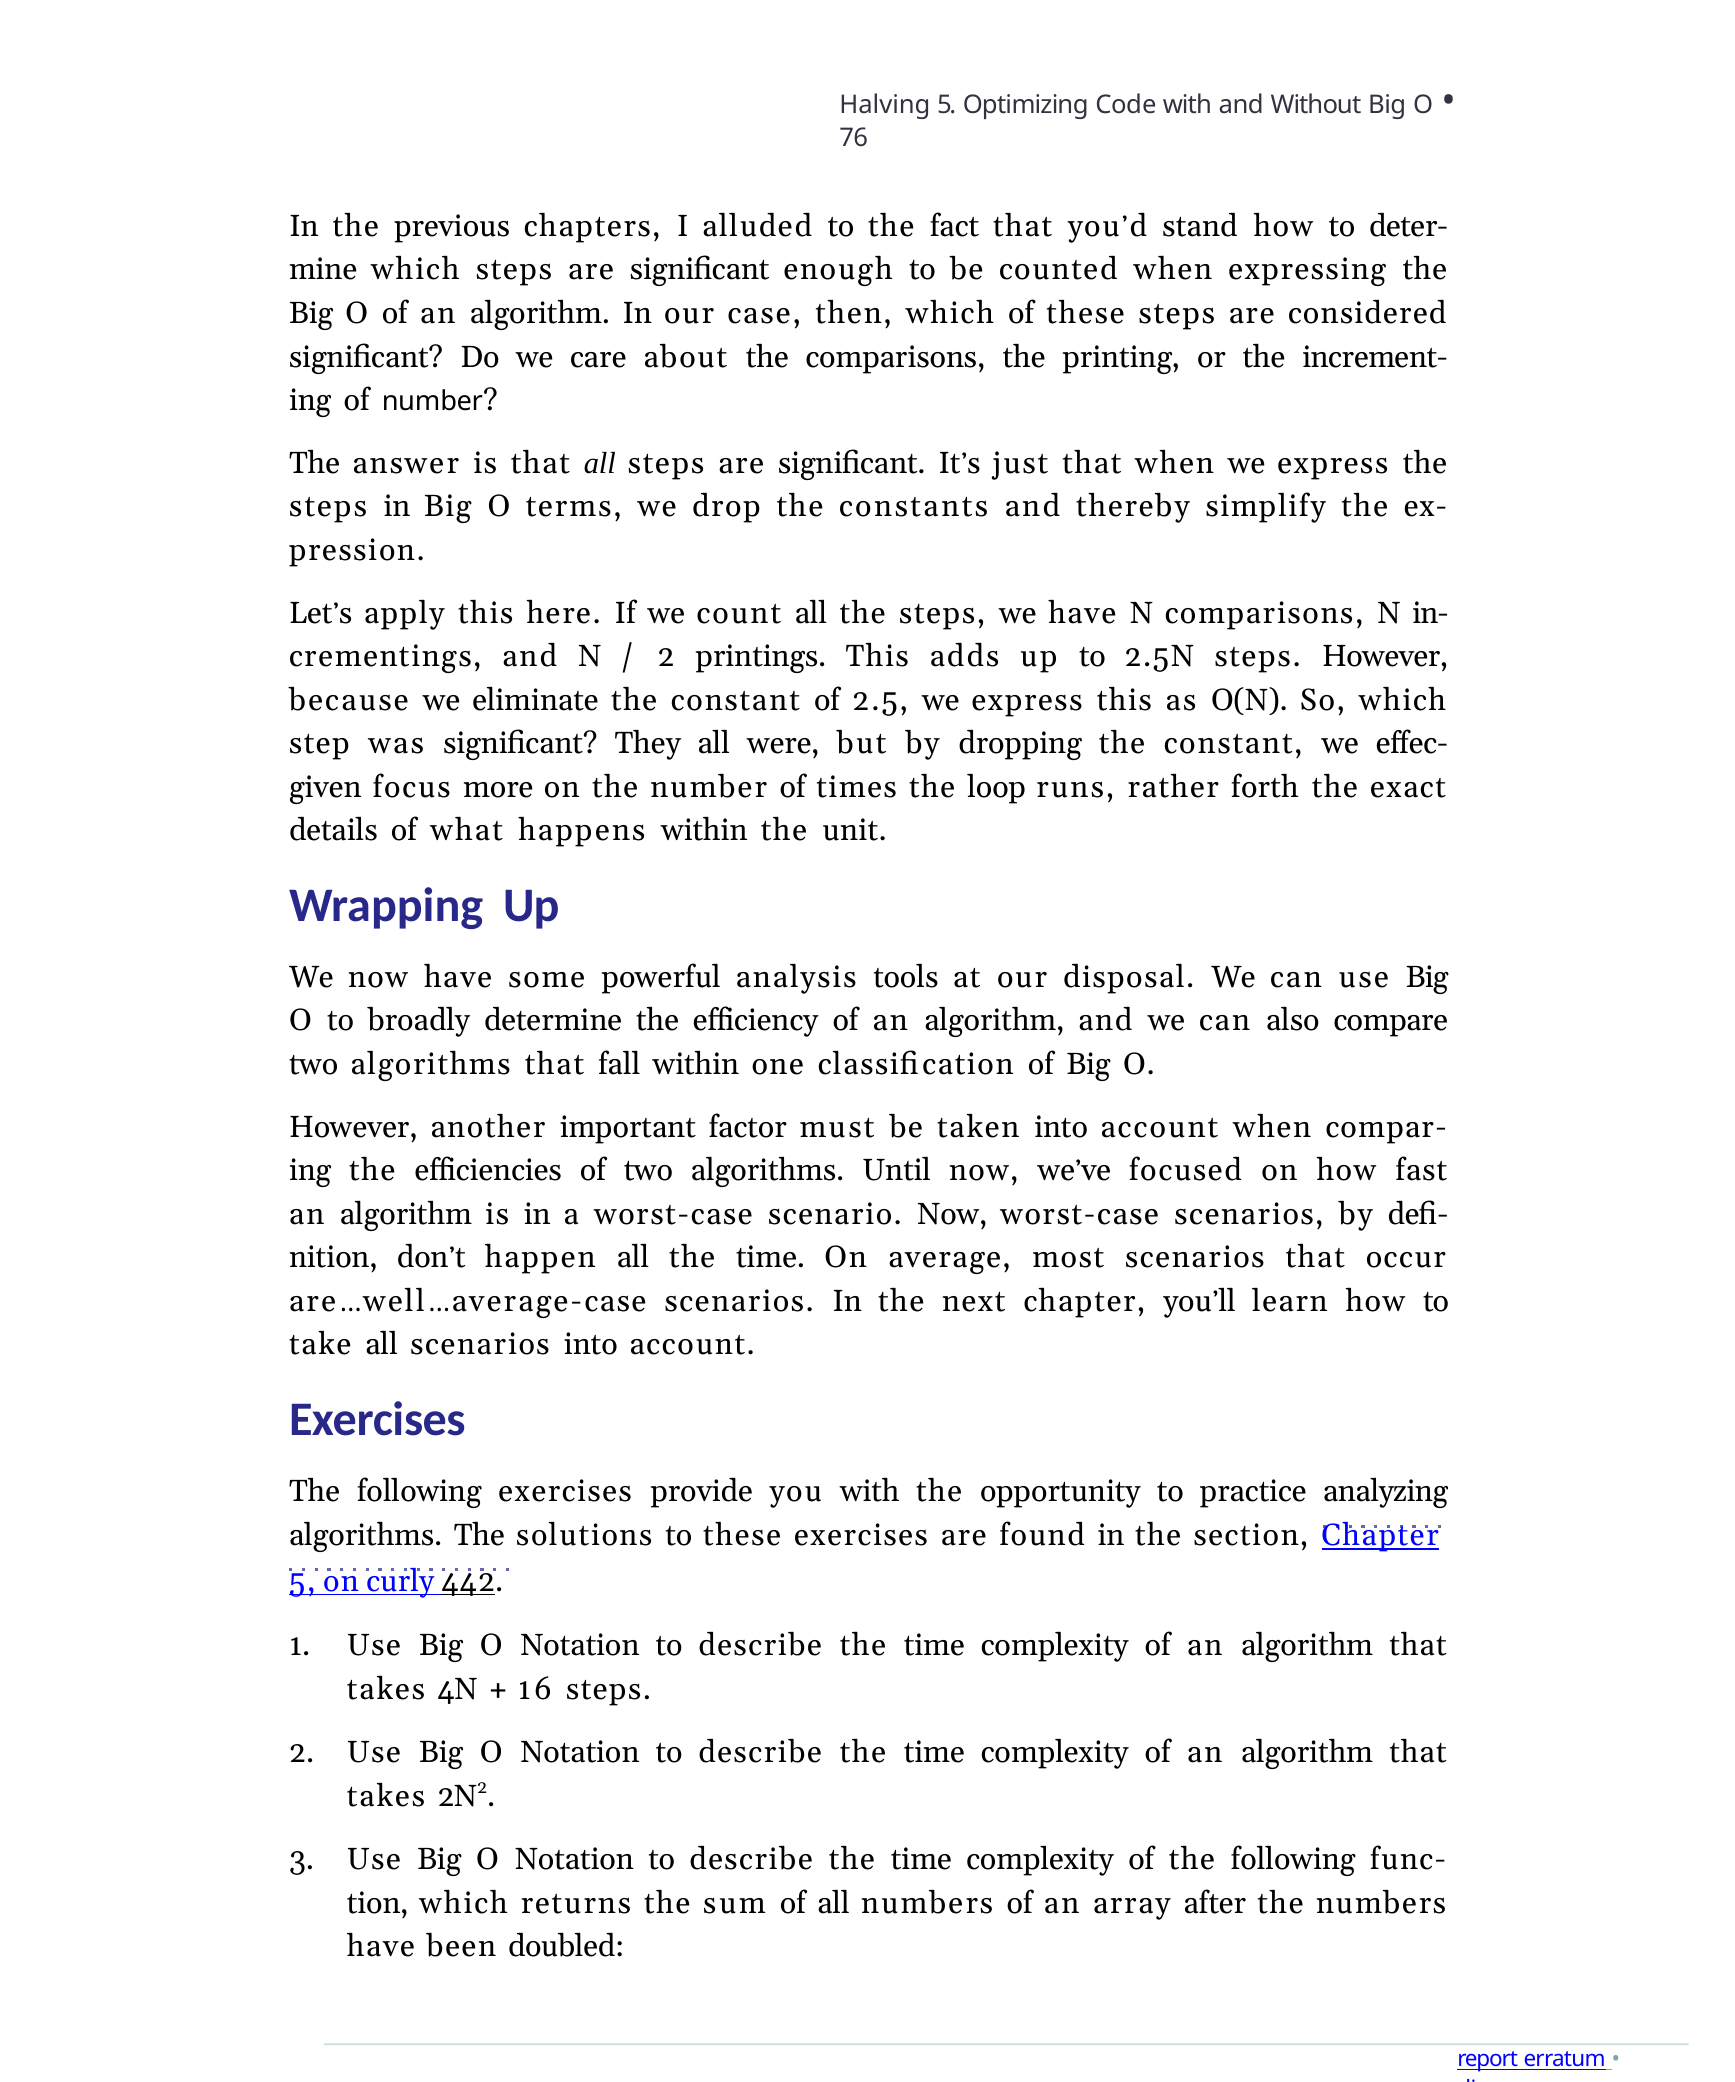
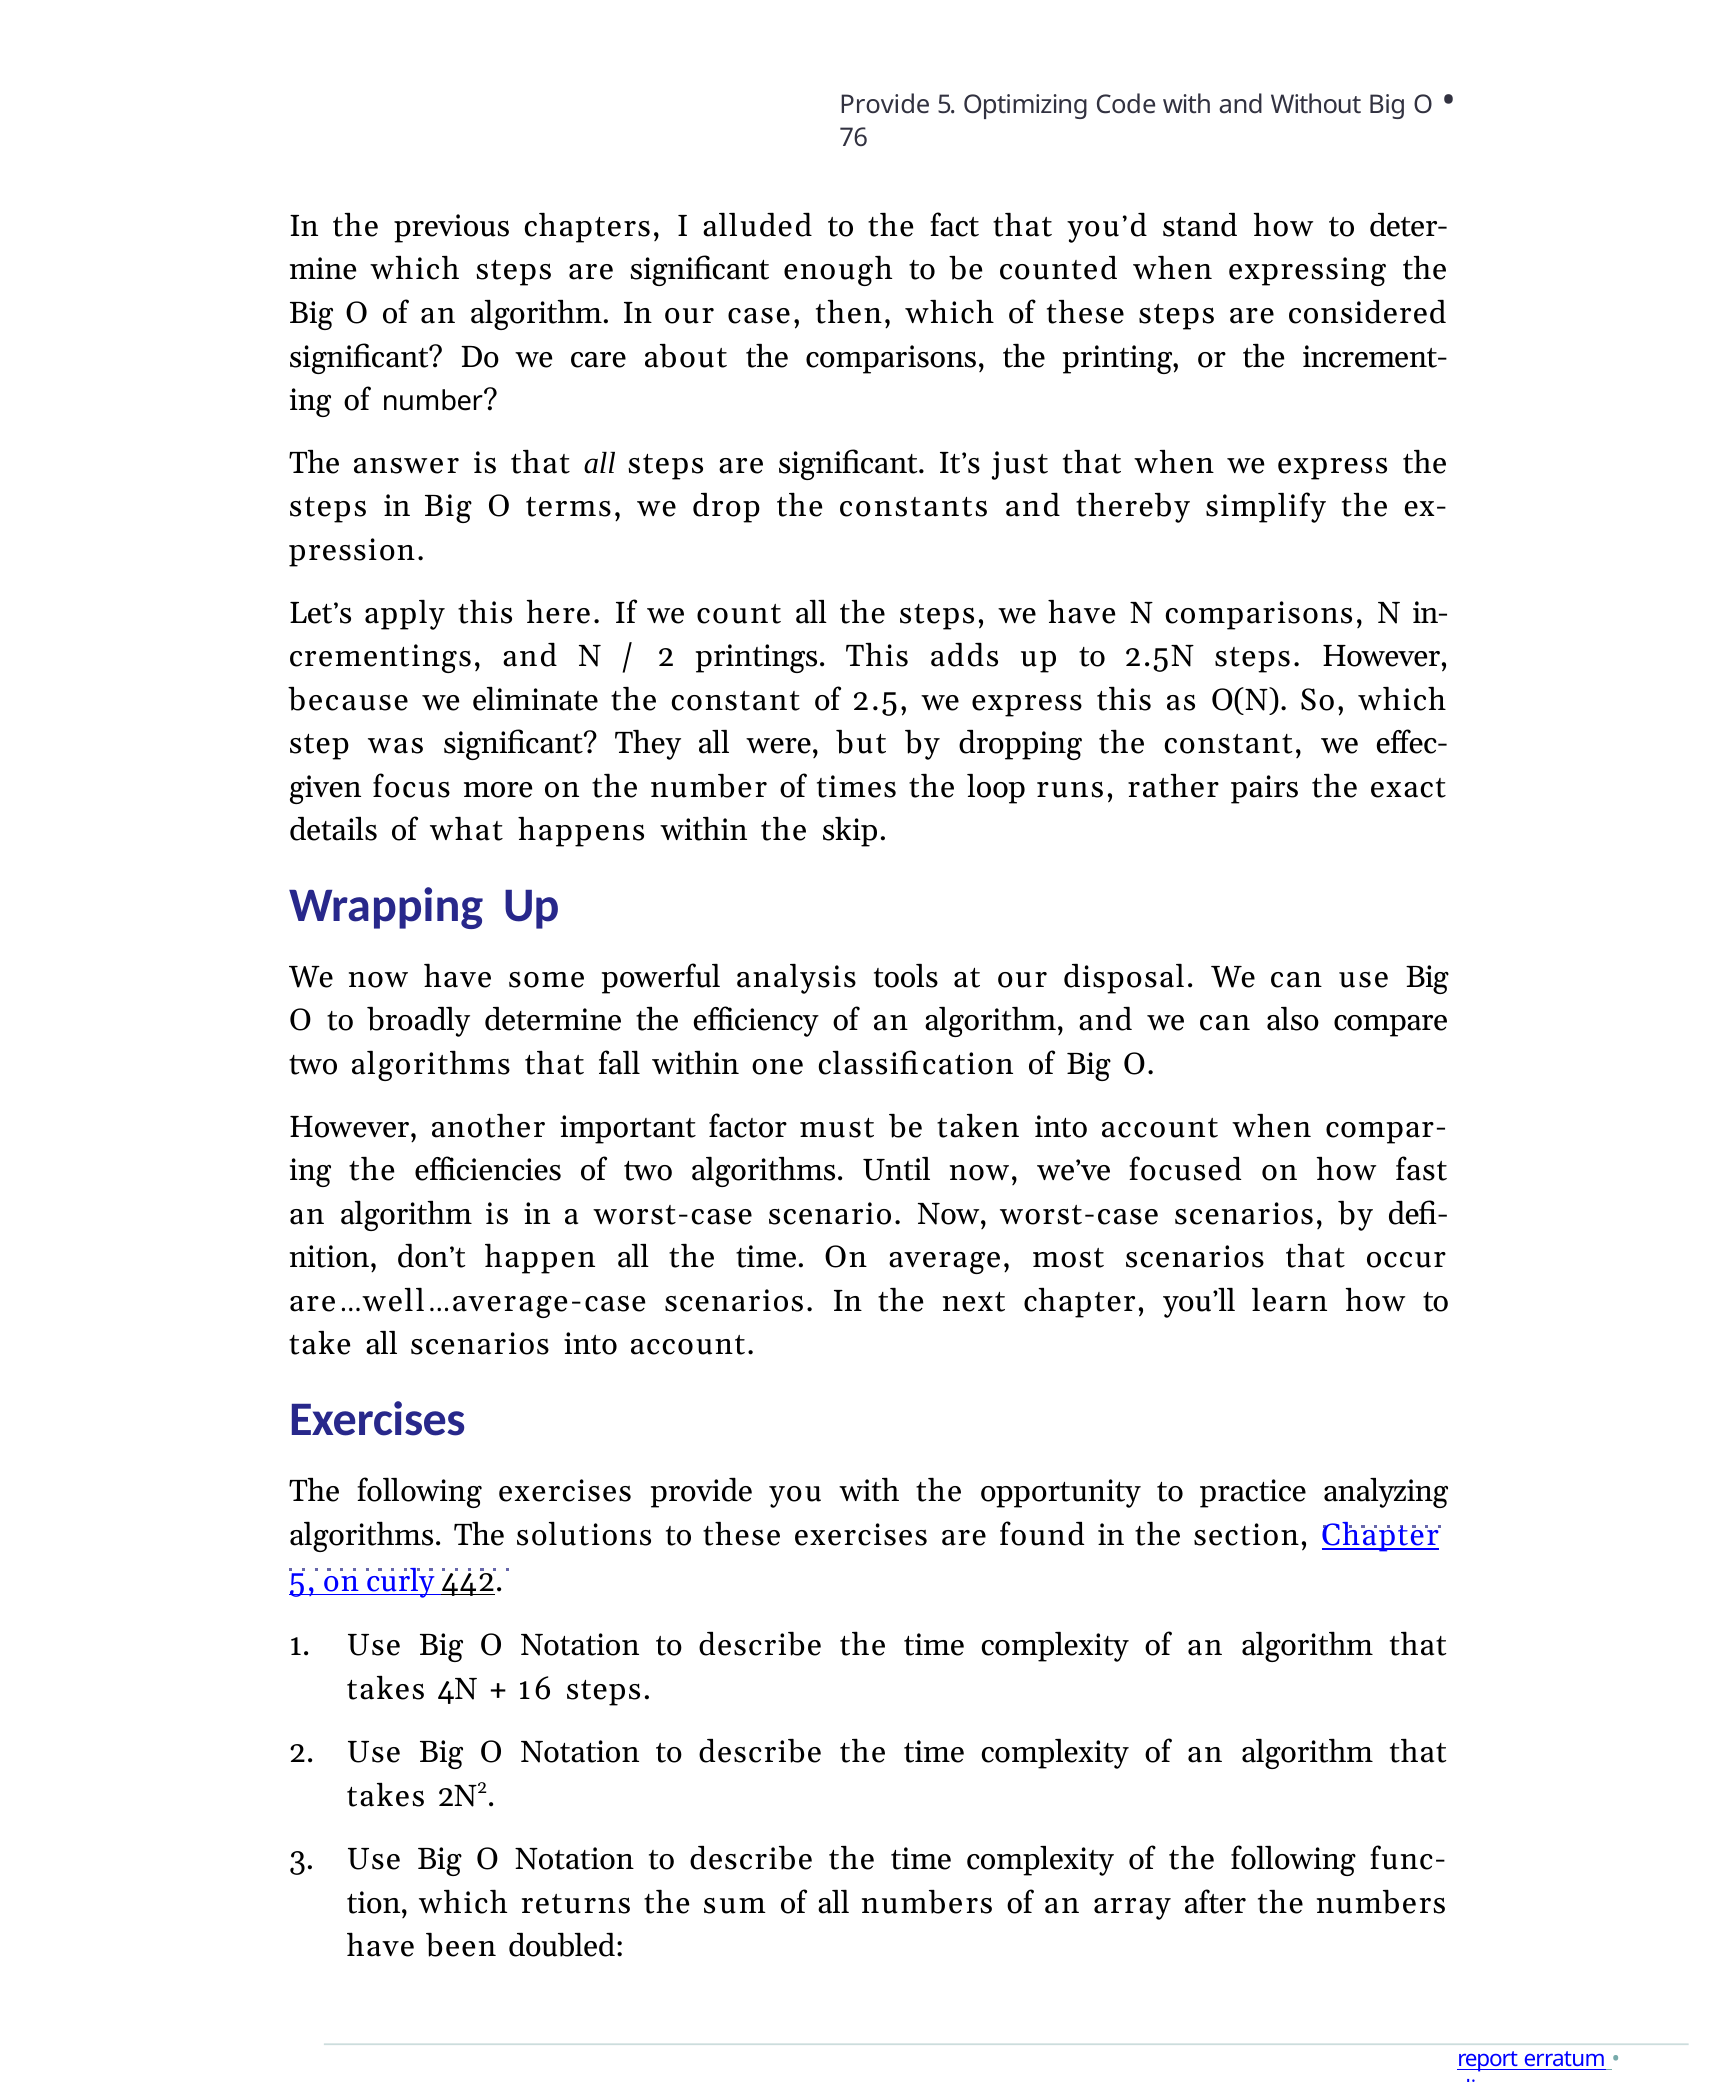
Halving: Halving -> Provide (885, 105)
forth: forth -> pairs (1265, 787)
unit: unit -> skip (855, 831)
